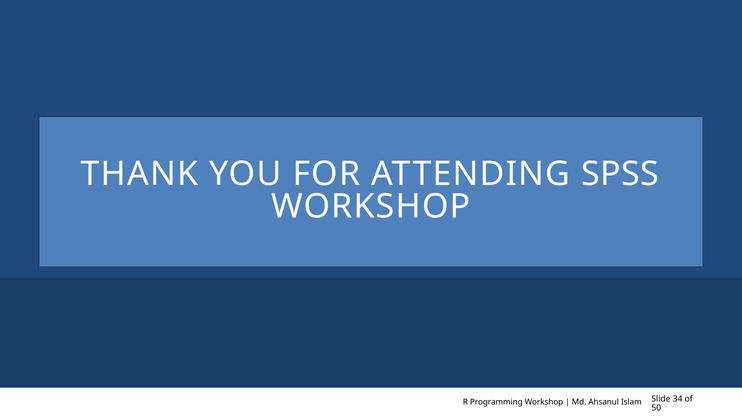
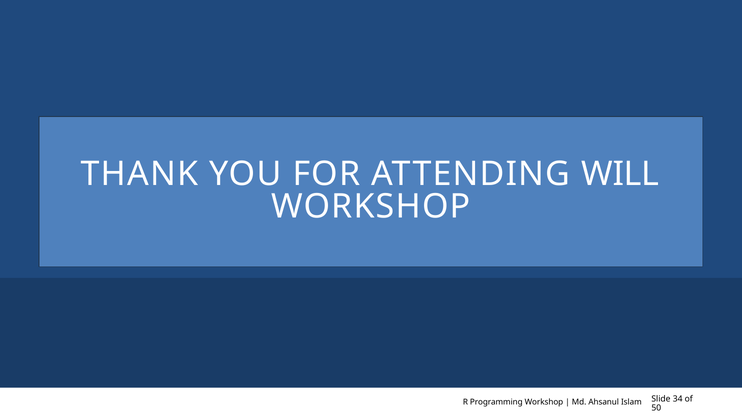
SPSS: SPSS -> WILL (620, 174)
